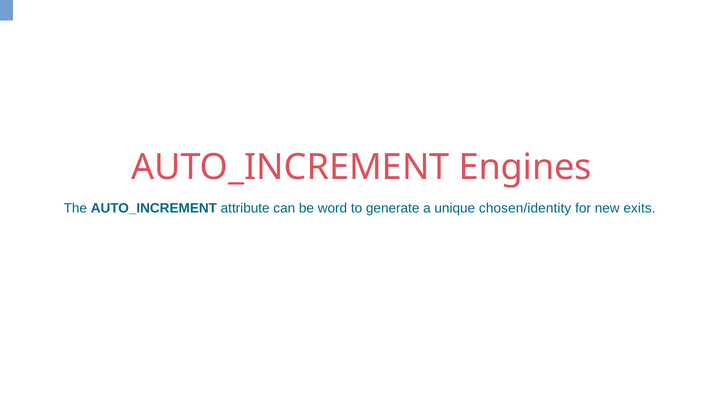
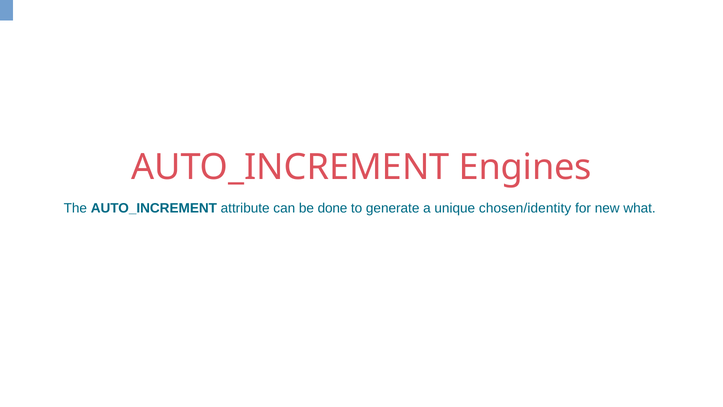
word: word -> done (333, 208)
exits: exits -> what (640, 208)
